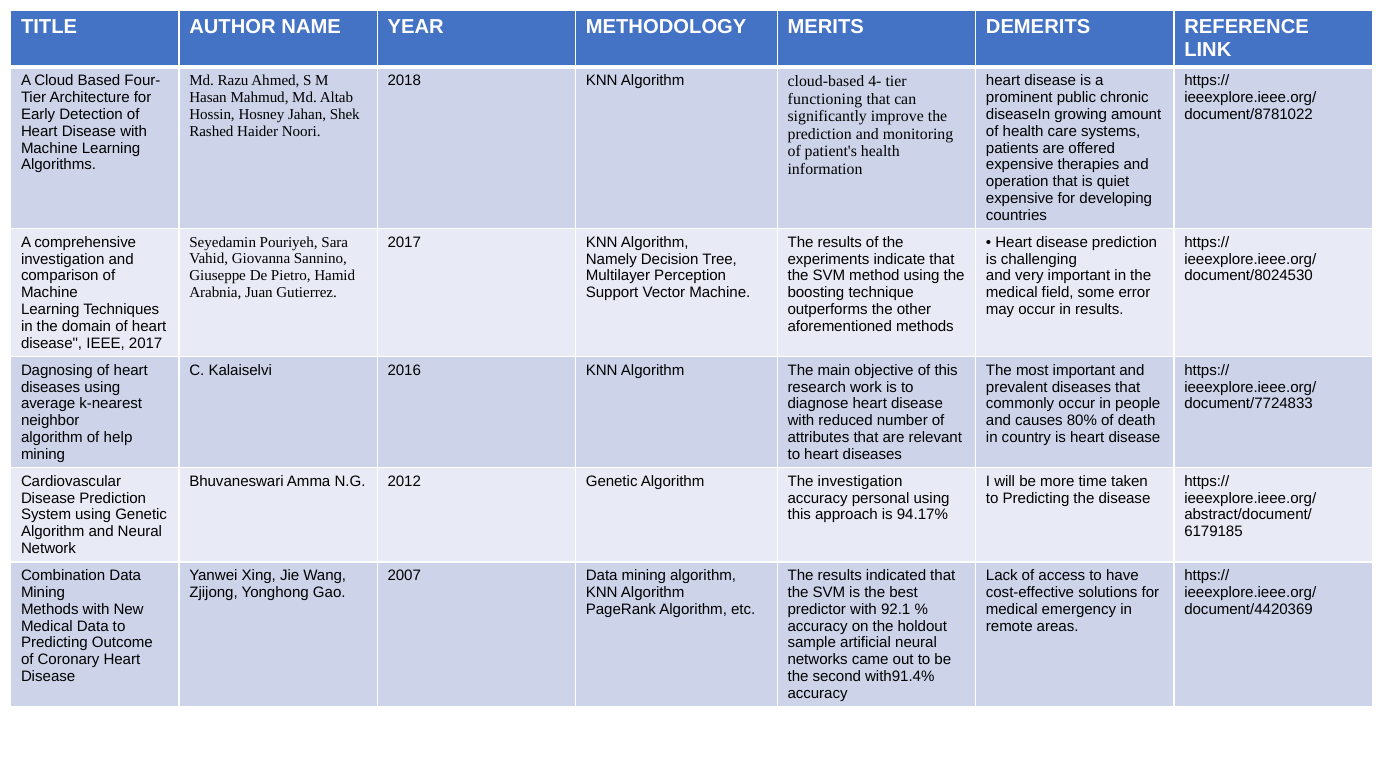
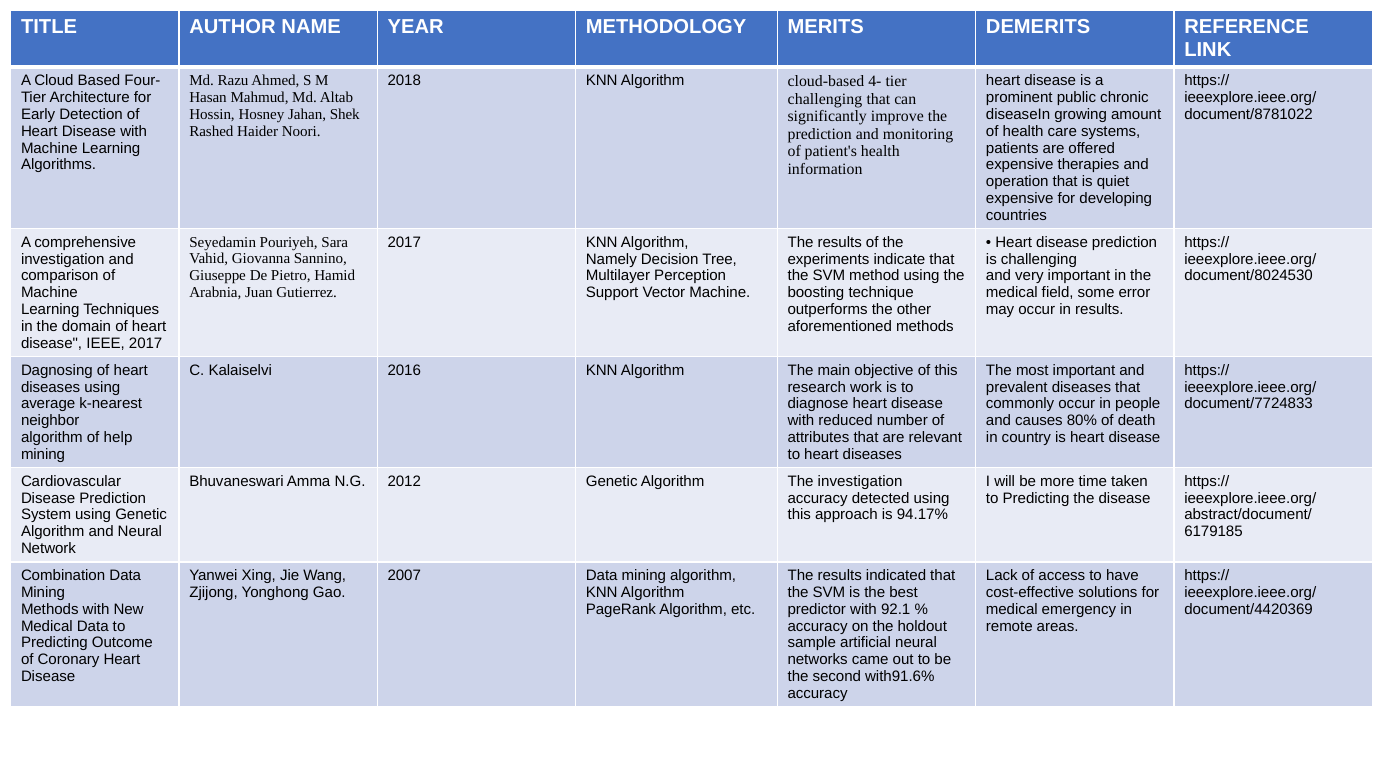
functioning: functioning -> challenging (825, 99)
personal: personal -> detected (881, 498)
with91.4%: with91.4% -> with91.6% (900, 676)
